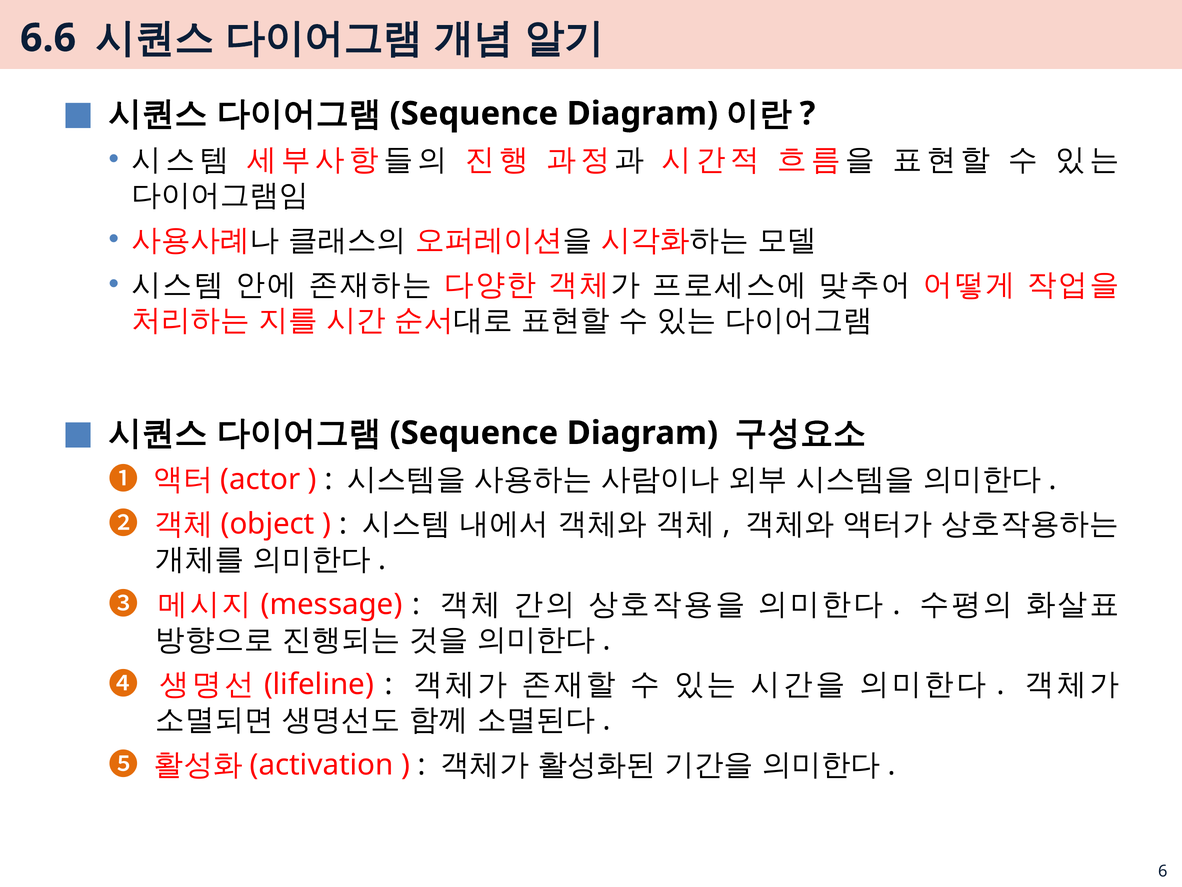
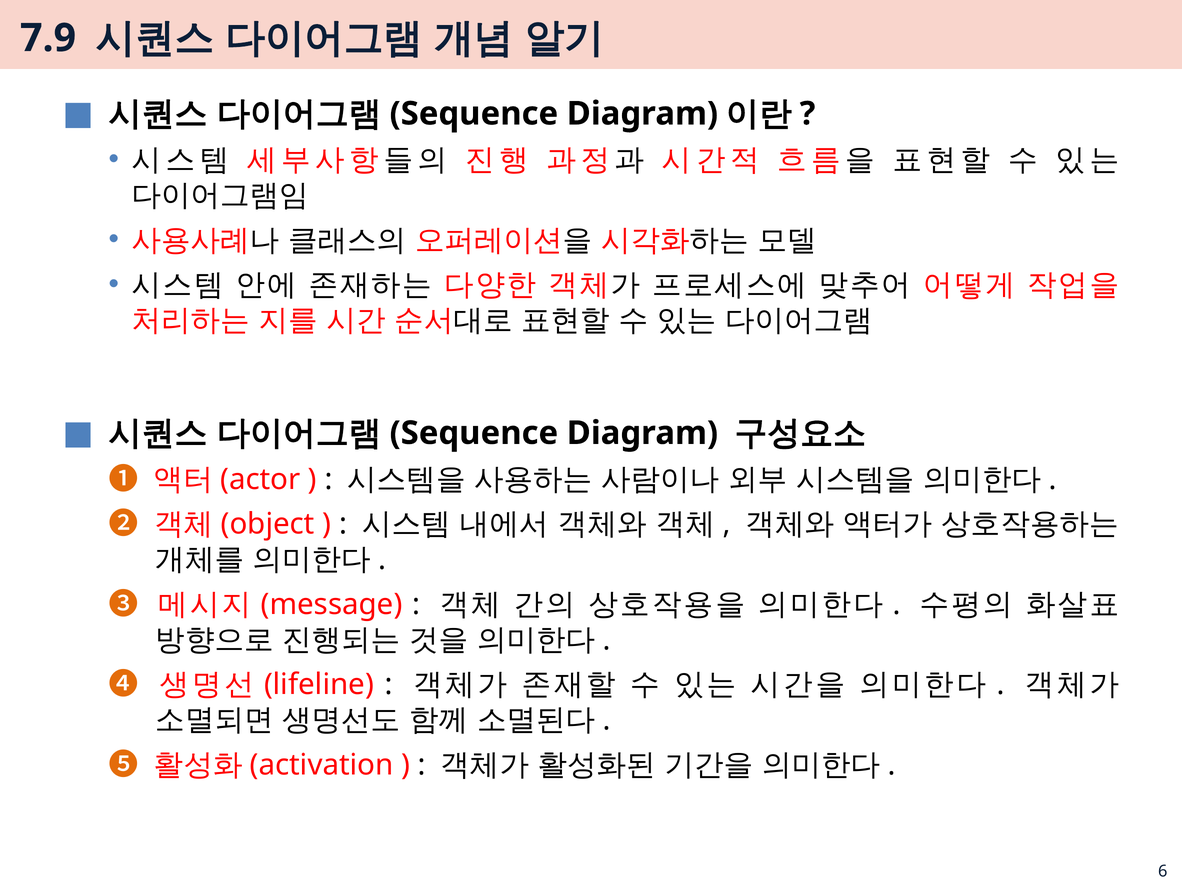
6.6: 6.6 -> 7.9 (48, 38)
